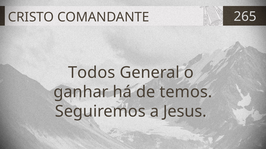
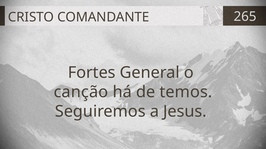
Todos: Todos -> Fortes (92, 73)
ganhar: ganhar -> canção (81, 92)
